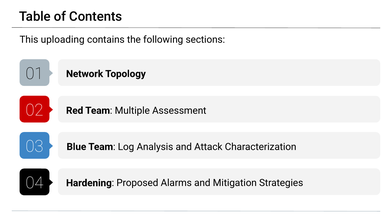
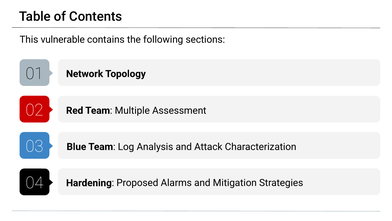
uploading: uploading -> vulnerable (63, 39)
